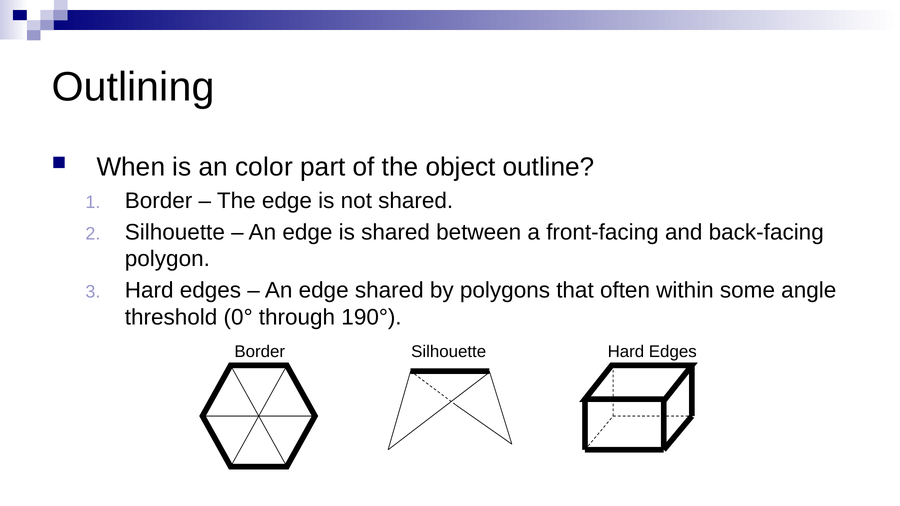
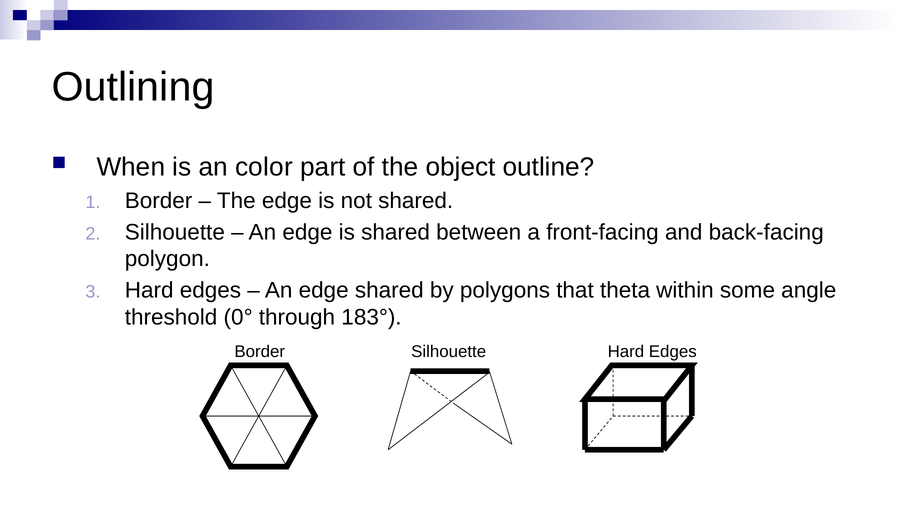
often: often -> theta (625, 291)
190°: 190° -> 183° (371, 318)
